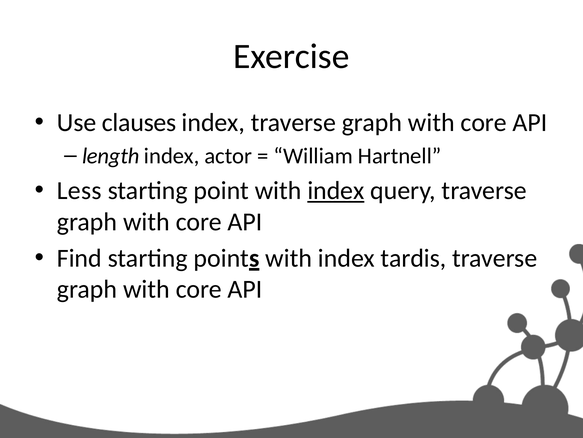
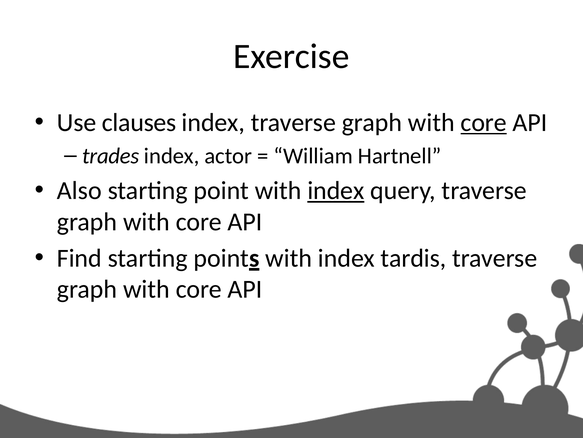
core underline: none -> present (484, 122)
length: length -> trades (111, 156)
Less: Less -> Also (79, 190)
